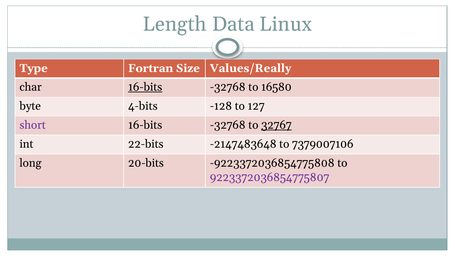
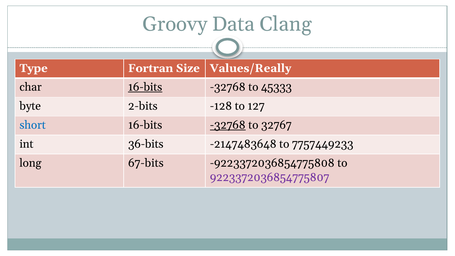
Length: Length -> Groovy (175, 24)
Linux: Linux -> Clang (286, 24)
16580: 16580 -> 45333 (276, 87)
4-bits: 4-bits -> 2-bits (143, 106)
short colour: purple -> blue (33, 125)
-32768 underline: none -> present (228, 125)
32767 underline: present -> none (276, 125)
22-bits: 22-bits -> 36-bits (146, 144)
7379007106: 7379007106 -> 7757449233 (323, 144)
20-bits: 20-bits -> 67-bits (146, 163)
